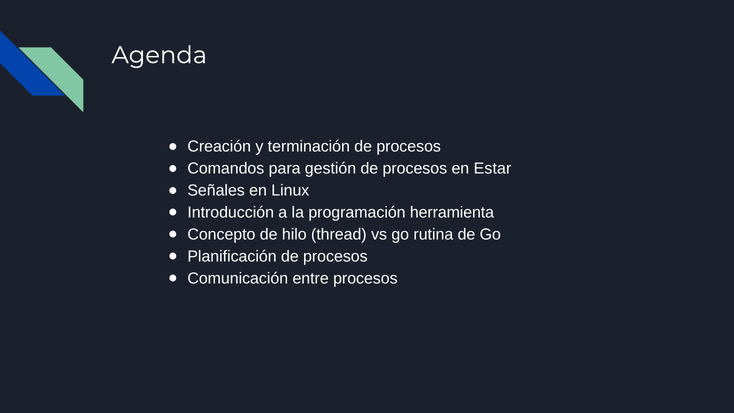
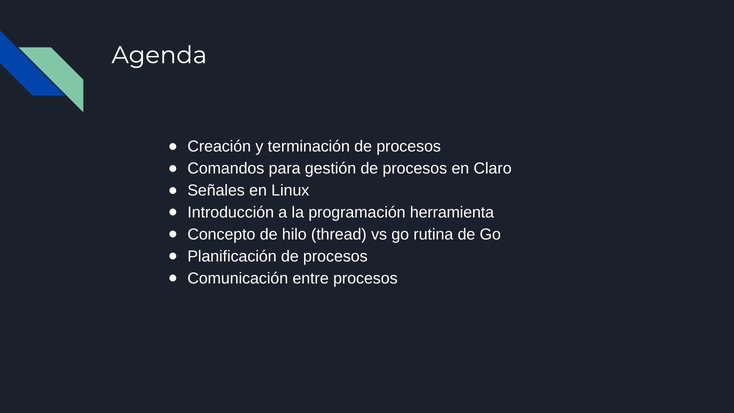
Estar: Estar -> Claro (493, 169)
